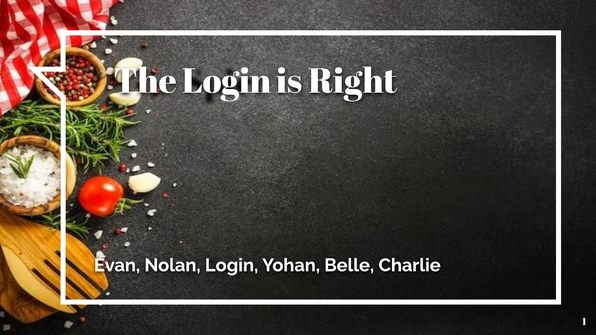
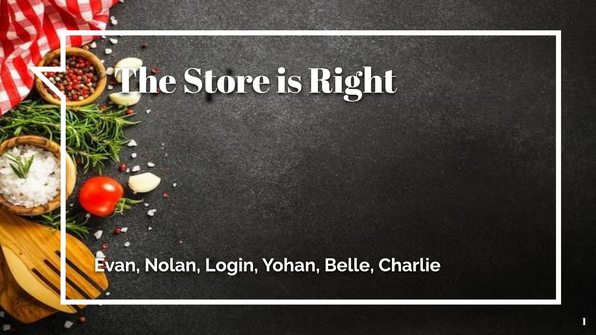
The Login: Login -> Store (227, 81)
